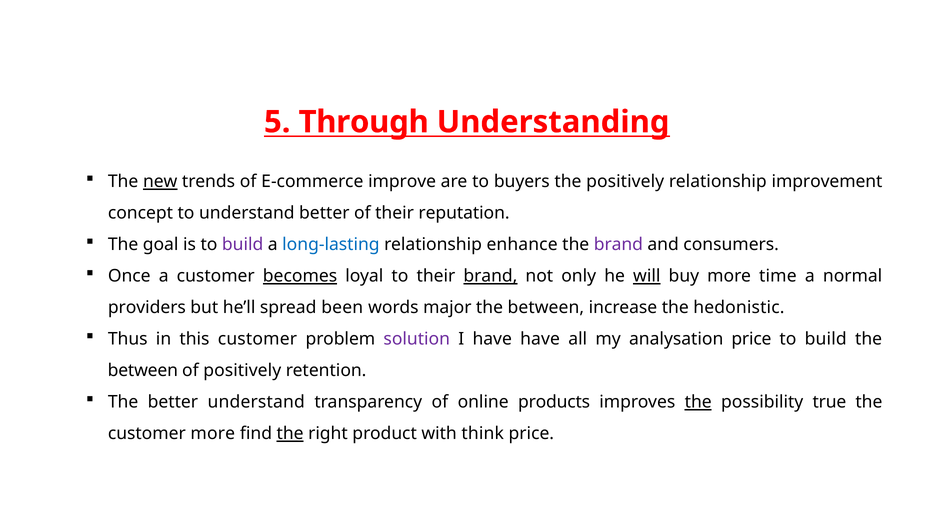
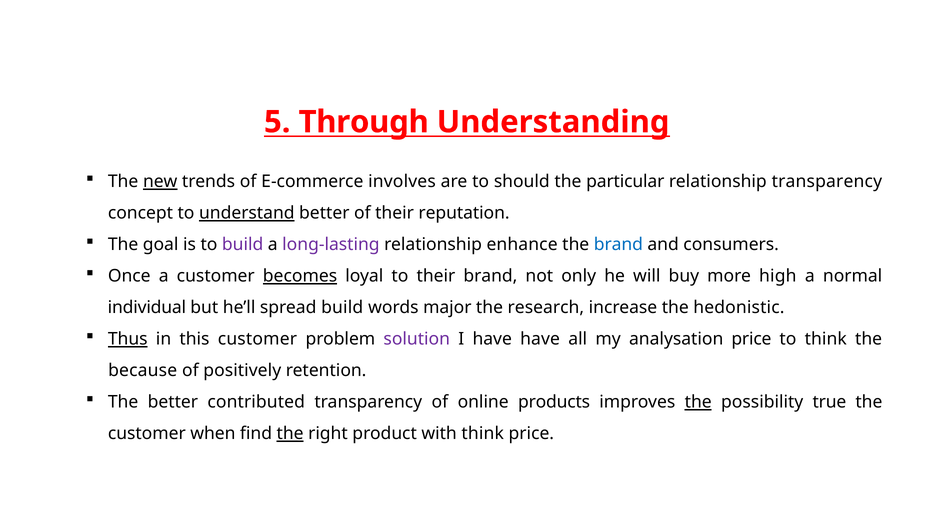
improve: improve -> involves (402, 182)
buyers: buyers -> should (522, 182)
the positively: positively -> particular (625, 182)
relationship improvement: improvement -> transparency (827, 182)
understand underline: none -> present (247, 213)
long-lasting colour: blue -> purple (331, 245)
brand colour: purple -> blue (618, 245)
brand underline: present -> none (490, 276)
will underline: present -> none (647, 276)
time: time -> high (778, 276)
providers: providers -> individual (147, 308)
spread been: been -> build (342, 308)
between: between -> research (546, 308)
Thus underline: none -> present (128, 339)
build: build -> think (826, 339)
between: between -> because (143, 371)
better understand: understand -> contributed (256, 402)
customer more: more -> when (213, 434)
